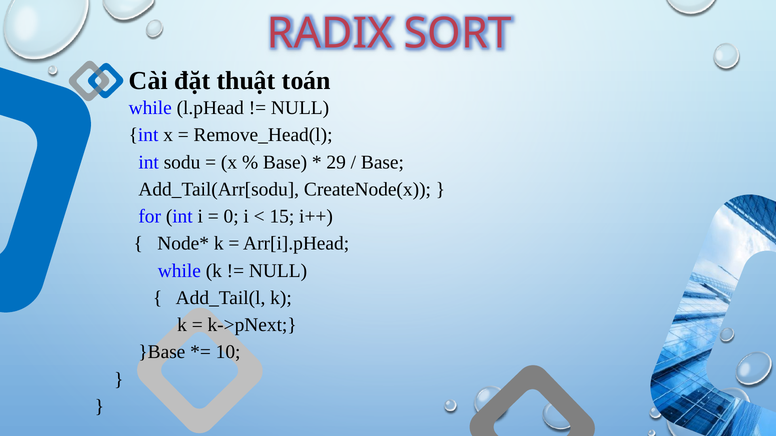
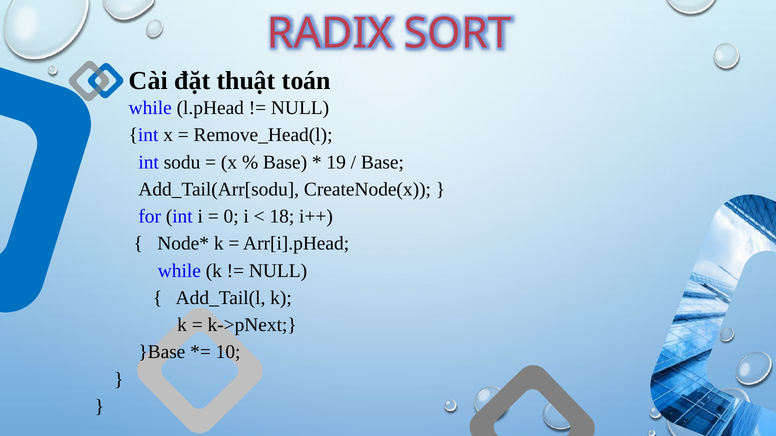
29: 29 -> 19 (336, 162)
15: 15 -> 18 (282, 217)
